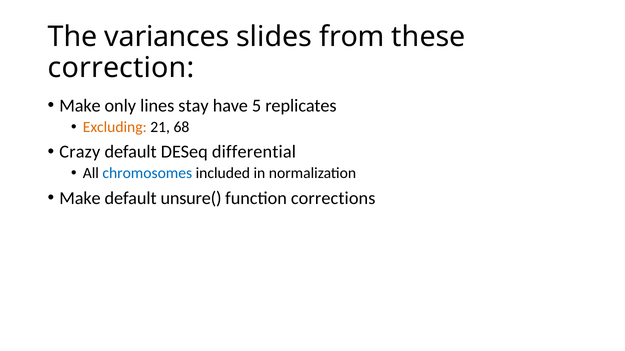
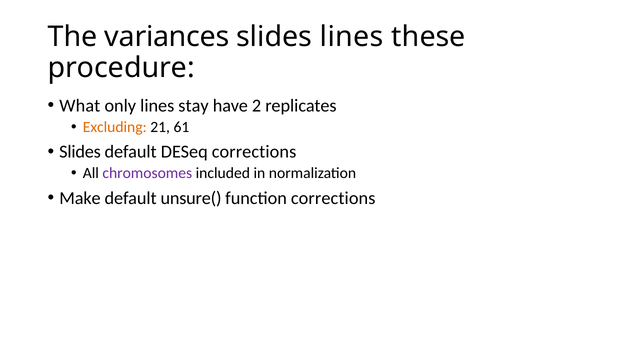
slides from: from -> lines (352, 37)
correction: correction -> procedure (121, 68)
Make: Make -> What (80, 106)
5: 5 -> 2 (257, 106)
68: 68 -> 61 (181, 127)
Crazy: Crazy -> Slides (80, 152)
DESeq differential: differential -> corrections (254, 152)
chromosomes colour: blue -> purple (147, 174)
